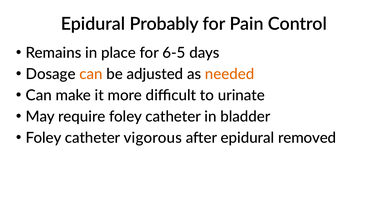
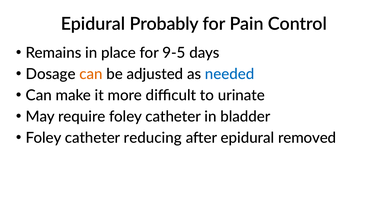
6-5: 6-5 -> 9-5 (174, 53)
needed colour: orange -> blue (230, 74)
vigorous: vigorous -> reducing (153, 138)
